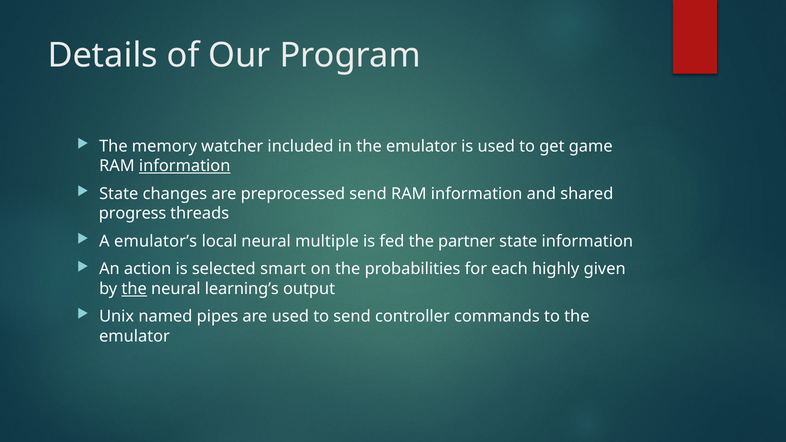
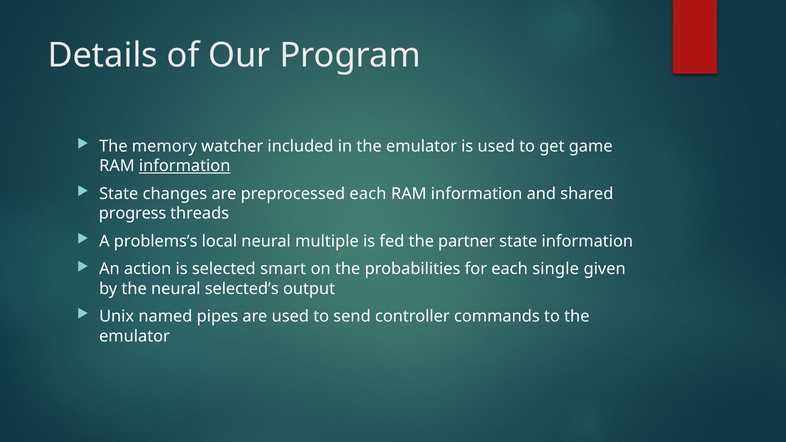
preprocessed send: send -> each (368, 194)
emulator’s: emulator’s -> problems’s (156, 241)
highly: highly -> single (556, 269)
the underline: present -> none (134, 289)
learning’s: learning’s -> selected’s (242, 289)
